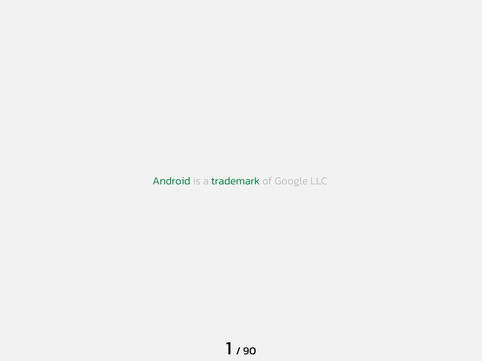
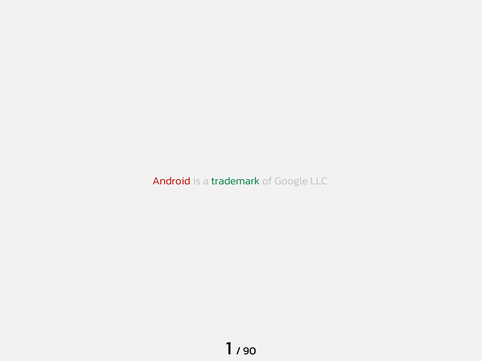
Android colour: green -> red (171, 181)
